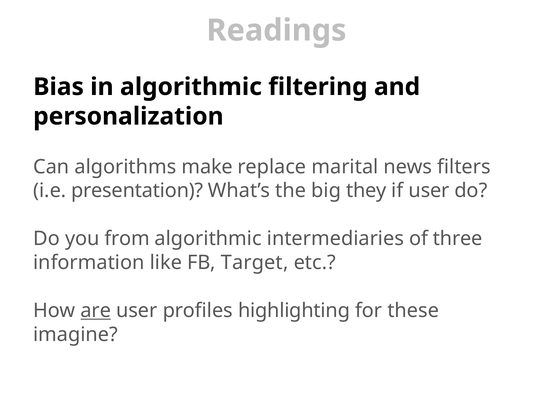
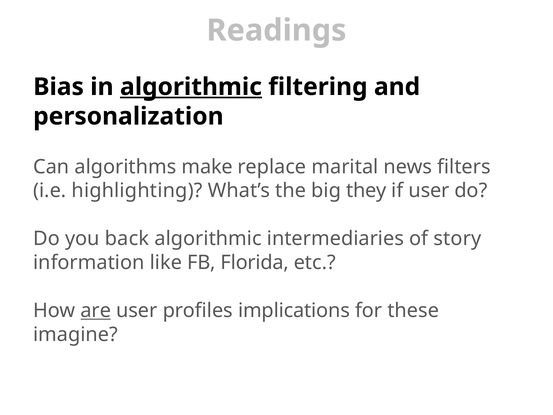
algorithmic underline: none -> present (191, 87)
presentation: presentation -> highlighting (137, 191)
from: from -> back (127, 239)
three: three -> story (457, 239)
Target: Target -> Florida (255, 262)
highlighting: highlighting -> implications (294, 310)
